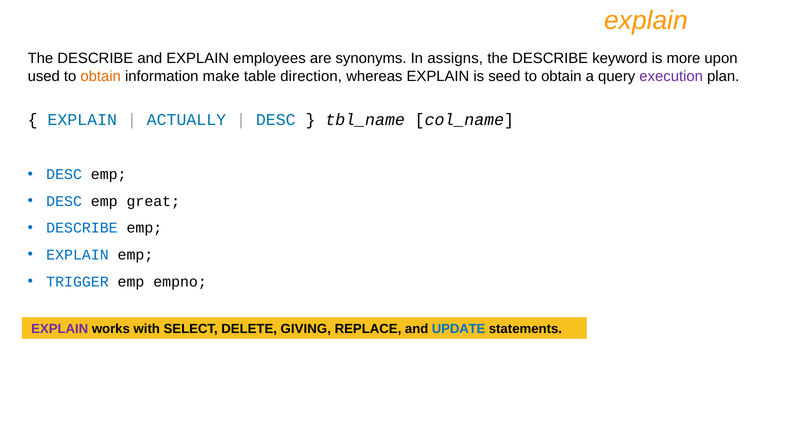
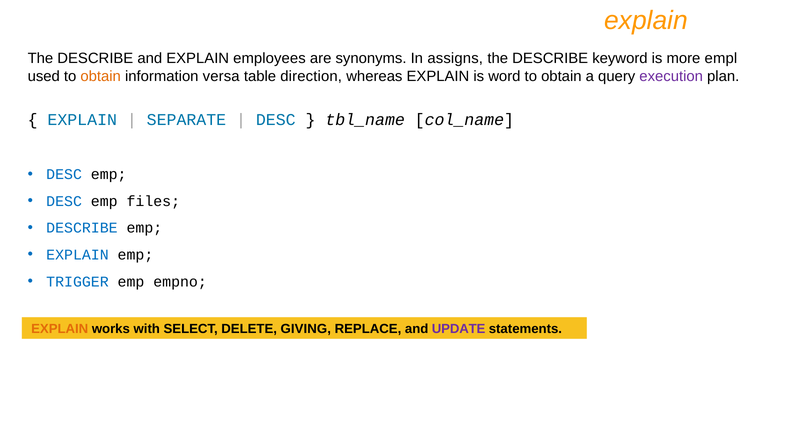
upon: upon -> empl (721, 59)
make: make -> versa (221, 76)
seed: seed -> word (504, 76)
ACTUALLY: ACTUALLY -> SEPARATE (186, 120)
great: great -> files (153, 201)
EXPLAIN colour: purple -> orange (60, 329)
UPDATE colour: blue -> purple (459, 329)
